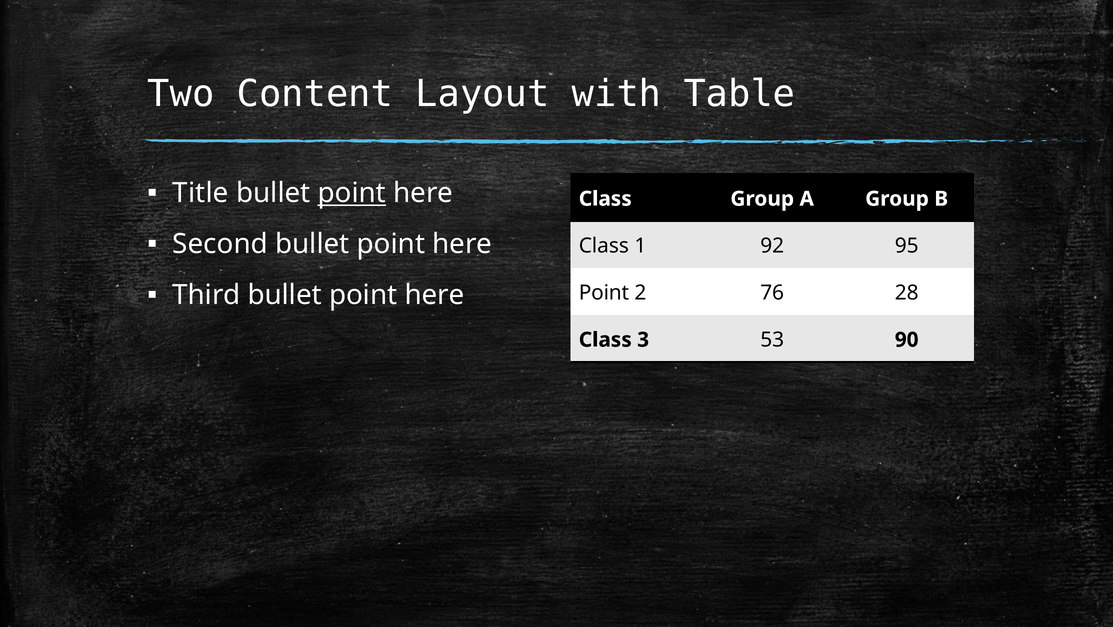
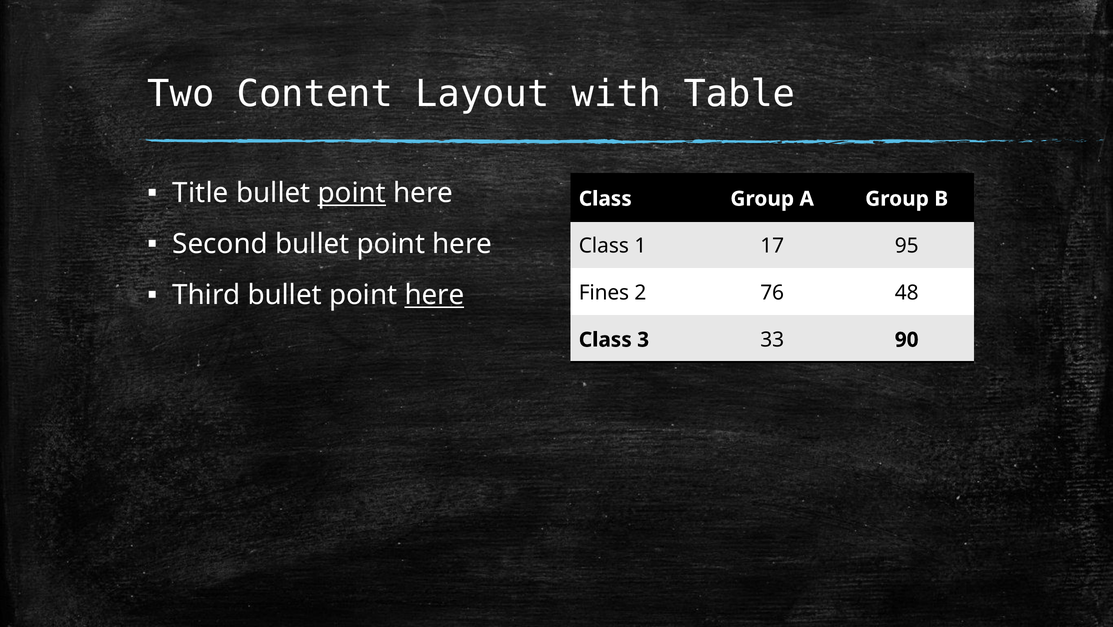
92: 92 -> 17 (772, 246)
here underline: none -> present (435, 295)
Point: Point -> Fines (604, 292)
28: 28 -> 48 (907, 292)
53: 53 -> 33 (772, 339)
